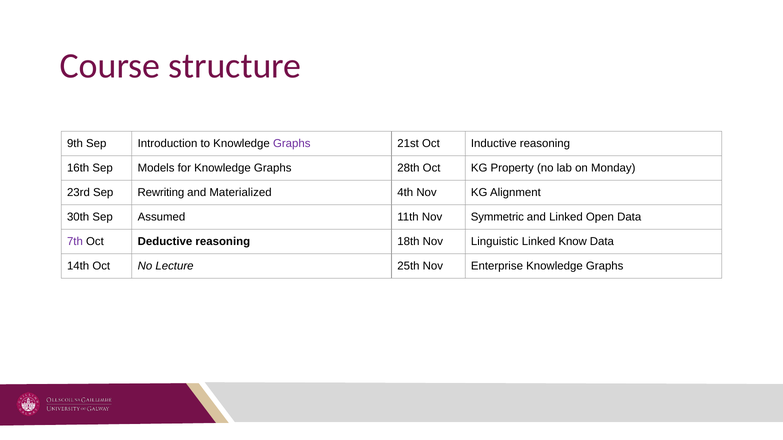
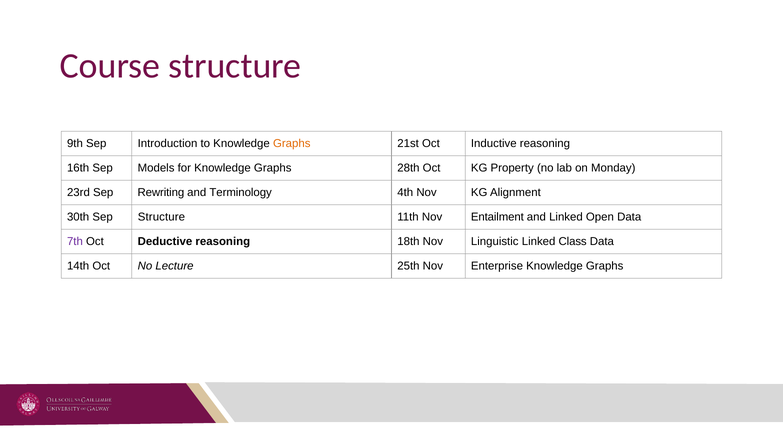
Graphs colour: purple -> orange (292, 144)
Materialized: Materialized -> Terminology (241, 193)
Sep Assumed: Assumed -> Structure (161, 217)
Symmetric: Symmetric -> Entailment (497, 217)
Know: Know -> Class (573, 242)
